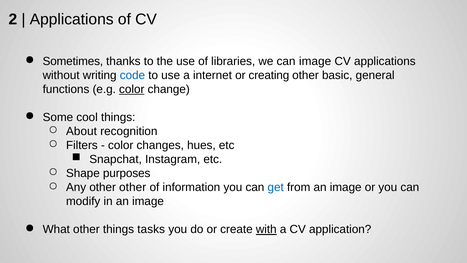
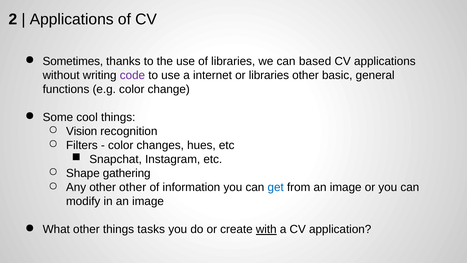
can image: image -> based (315, 61)
code colour: blue -> purple (132, 75)
or creating: creating -> libraries (269, 75)
color underline: present -> none (132, 89)
About: About -> Vision (82, 131)
purposes: purposes -> gathering (127, 173)
